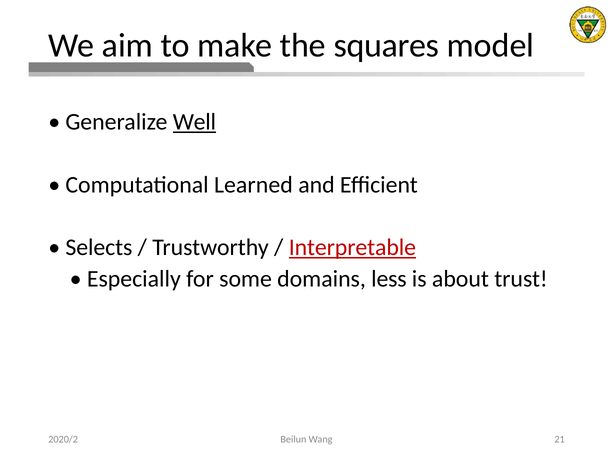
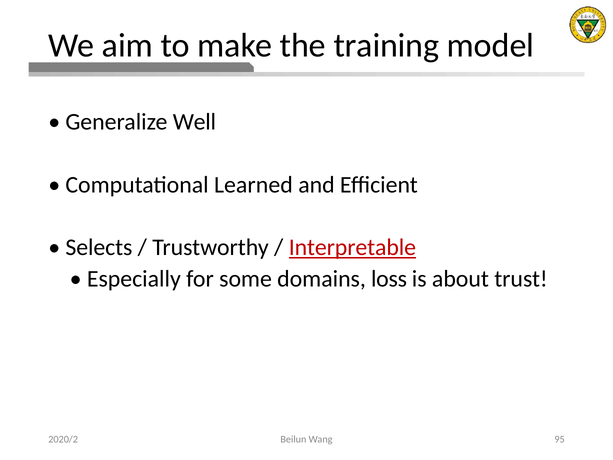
squares: squares -> training (386, 46)
Well underline: present -> none (194, 122)
less: less -> loss (389, 279)
21: 21 -> 95 (560, 439)
